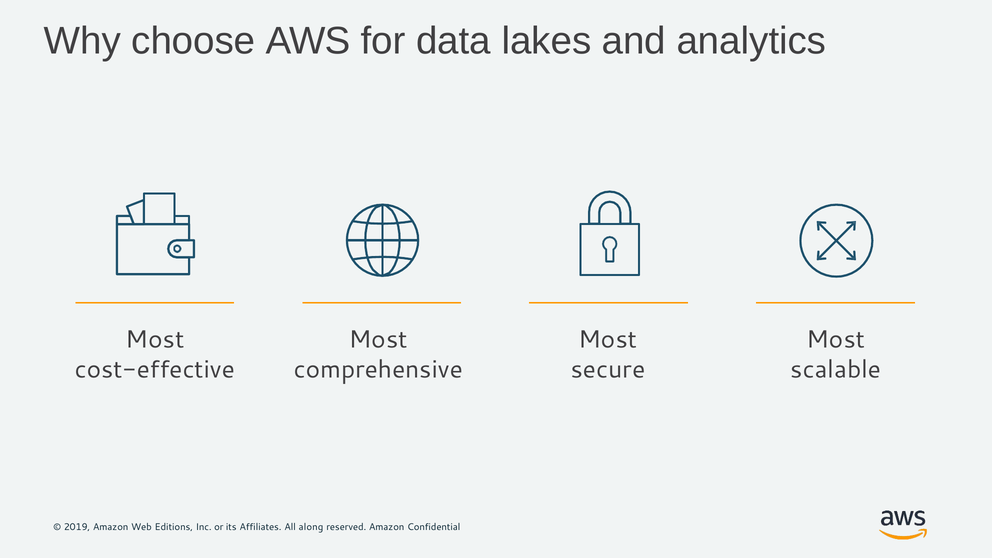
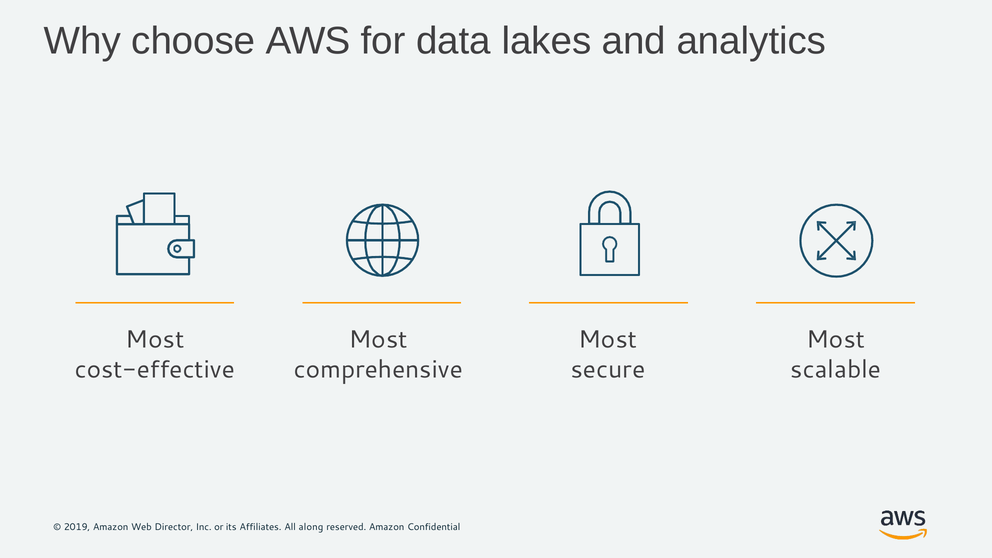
Editions: Editions -> Director (174, 527)
